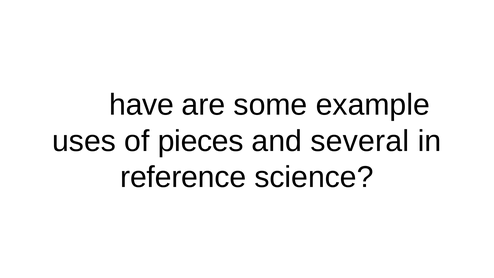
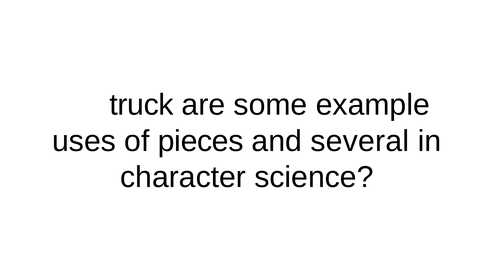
have: have -> truck (142, 105)
reference: reference -> character (183, 177)
